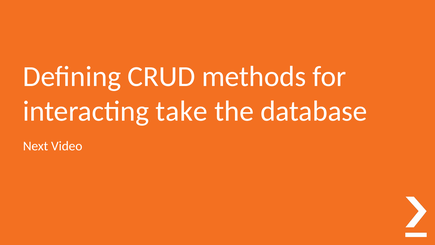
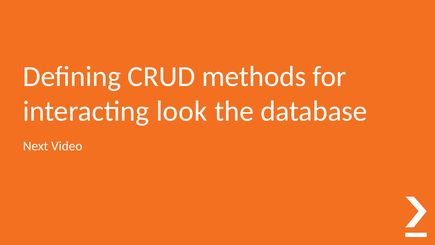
take: take -> look (182, 111)
